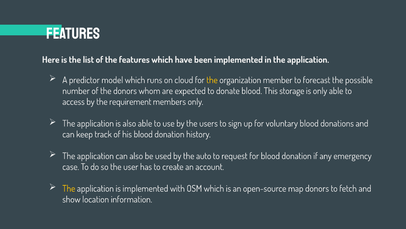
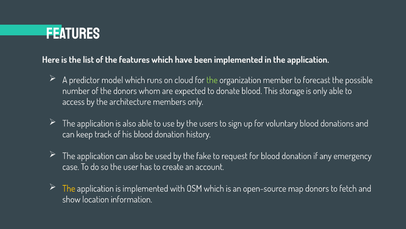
the colour: yellow -> light green (212, 80)
requirement: requirement -> architecture (130, 102)
auto: auto -> fake (204, 156)
